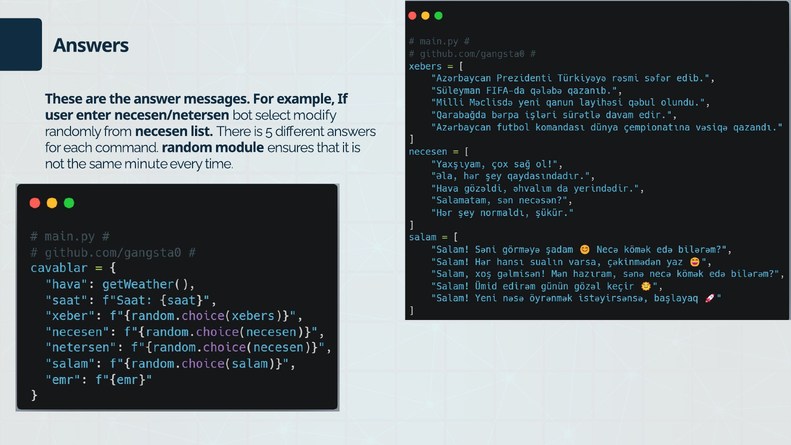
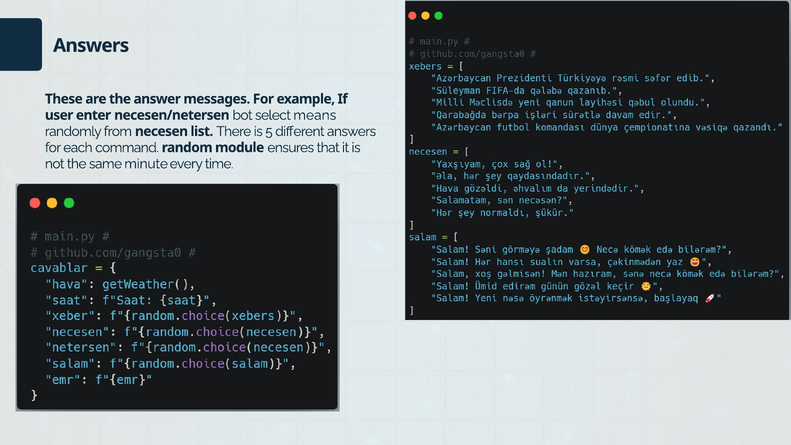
modify: modify -> means (315, 115)
